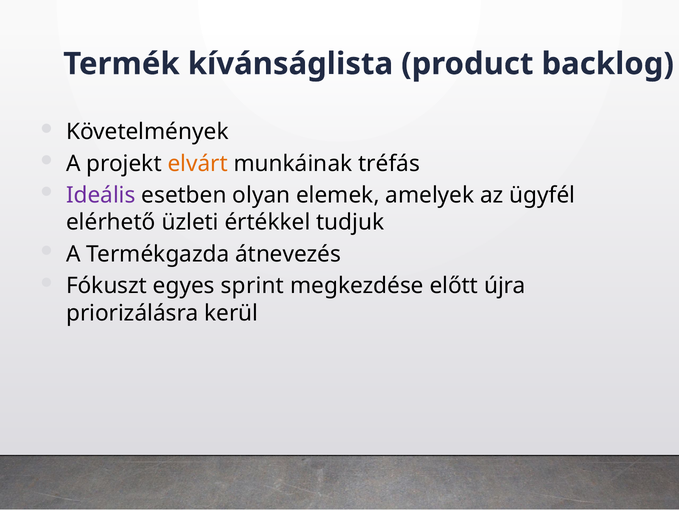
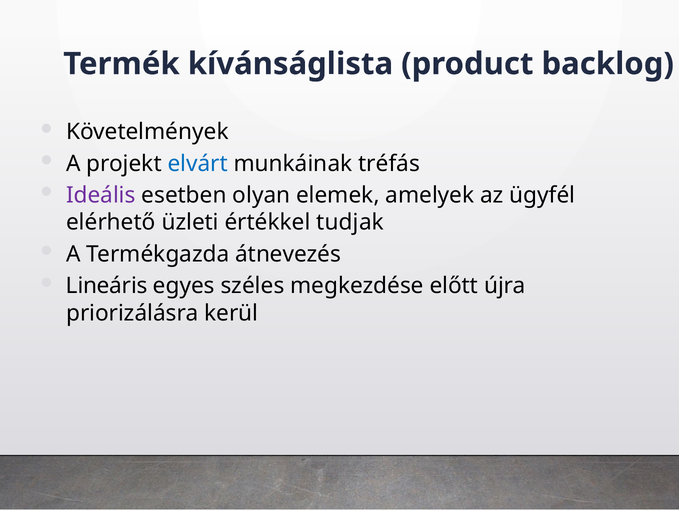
elvárt colour: orange -> blue (198, 163)
tudjuk: tudjuk -> tudjak (350, 222)
Fókuszt: Fókuszt -> Lineáris (107, 286)
sprint: sprint -> széles (253, 286)
